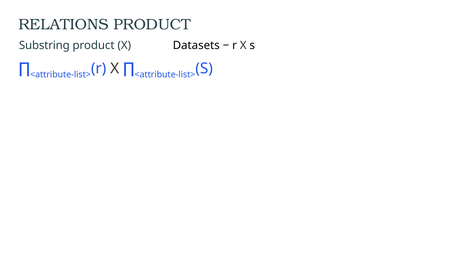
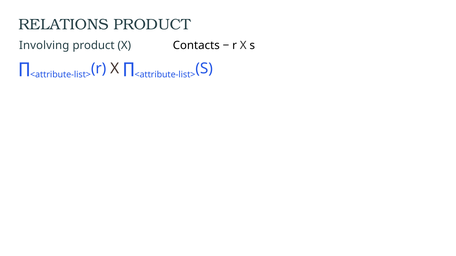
Substring: Substring -> Involving (44, 45)
Datasets: Datasets -> Contacts (196, 45)
